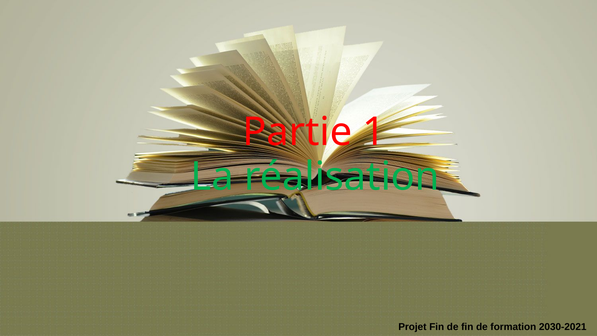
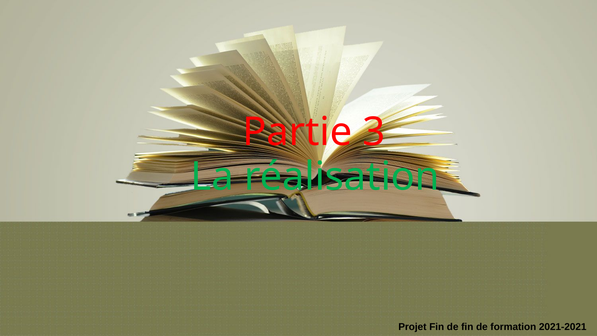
1: 1 -> 3 (374, 132)
2030-2021: 2030-2021 -> 2021-2021 (563, 327)
